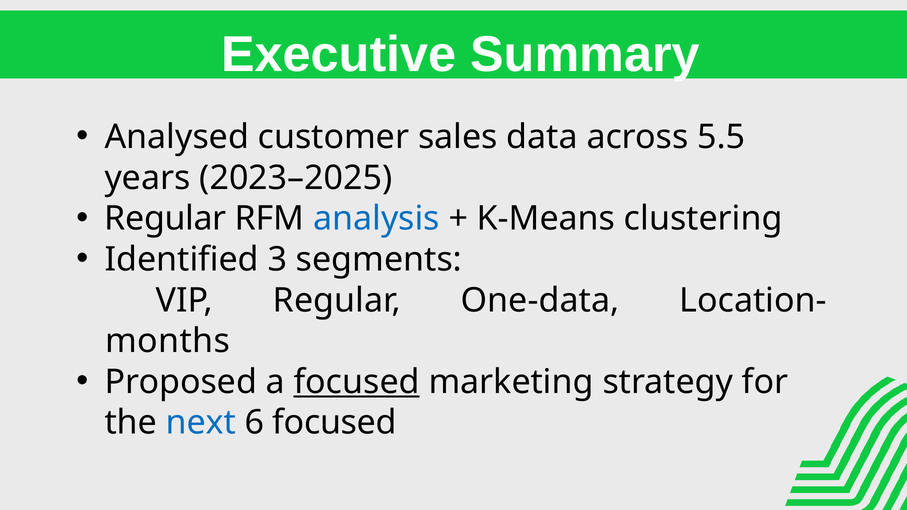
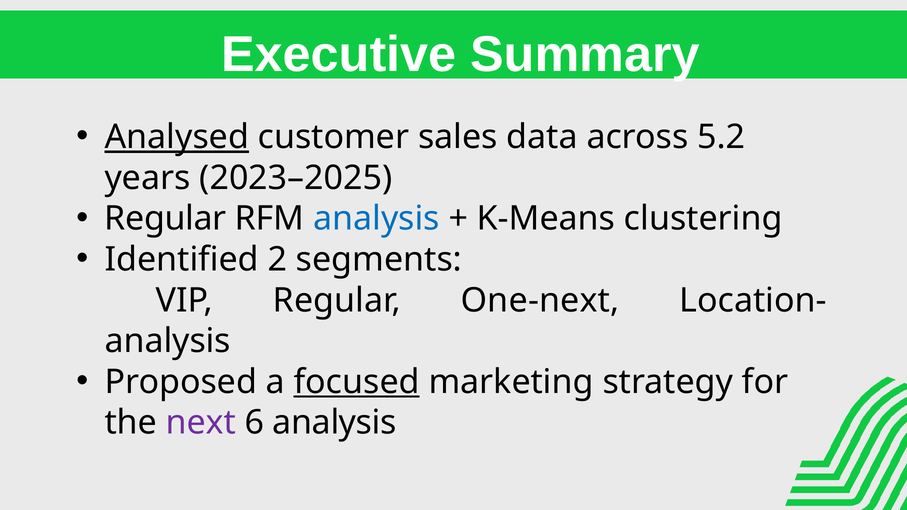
Analysed underline: none -> present (177, 137)
5.5: 5.5 -> 5.2 (721, 137)
3: 3 -> 2 (277, 260)
One-data: One-data -> One-next (540, 300)
months: months -> analysis (168, 341)
next colour: blue -> purple (201, 423)
6 focused: focused -> analysis (334, 423)
